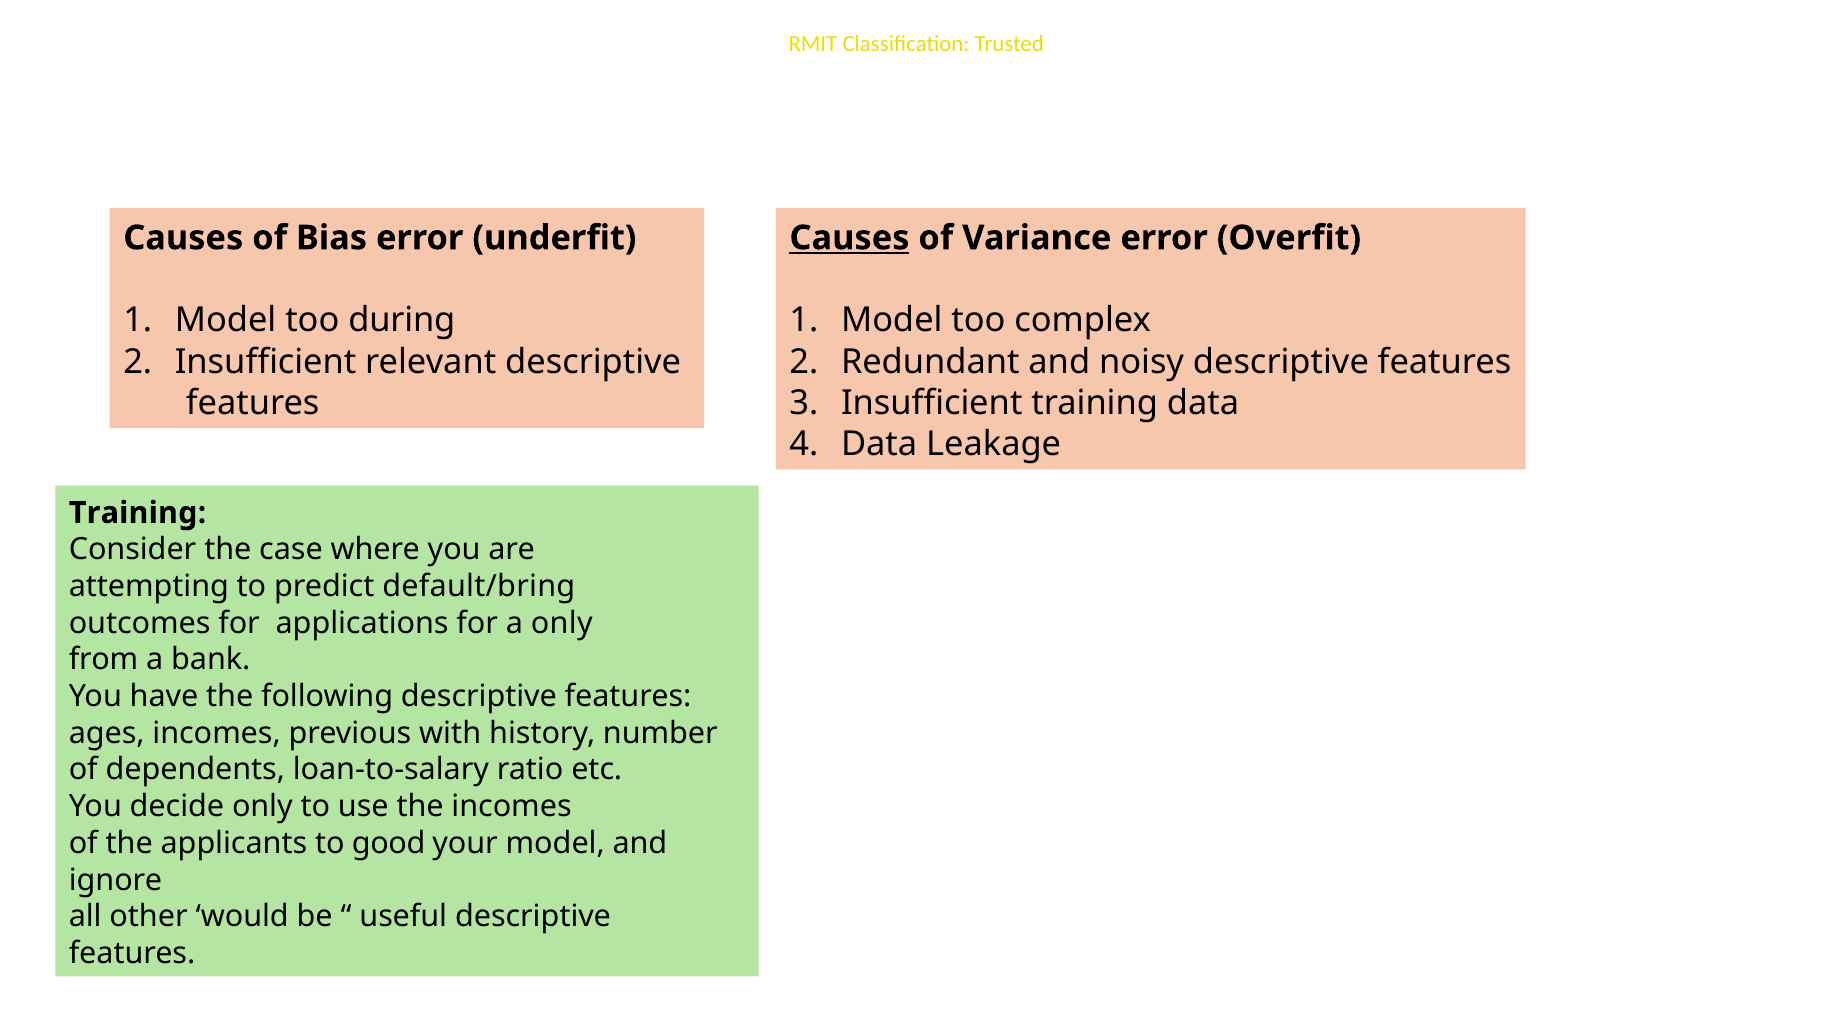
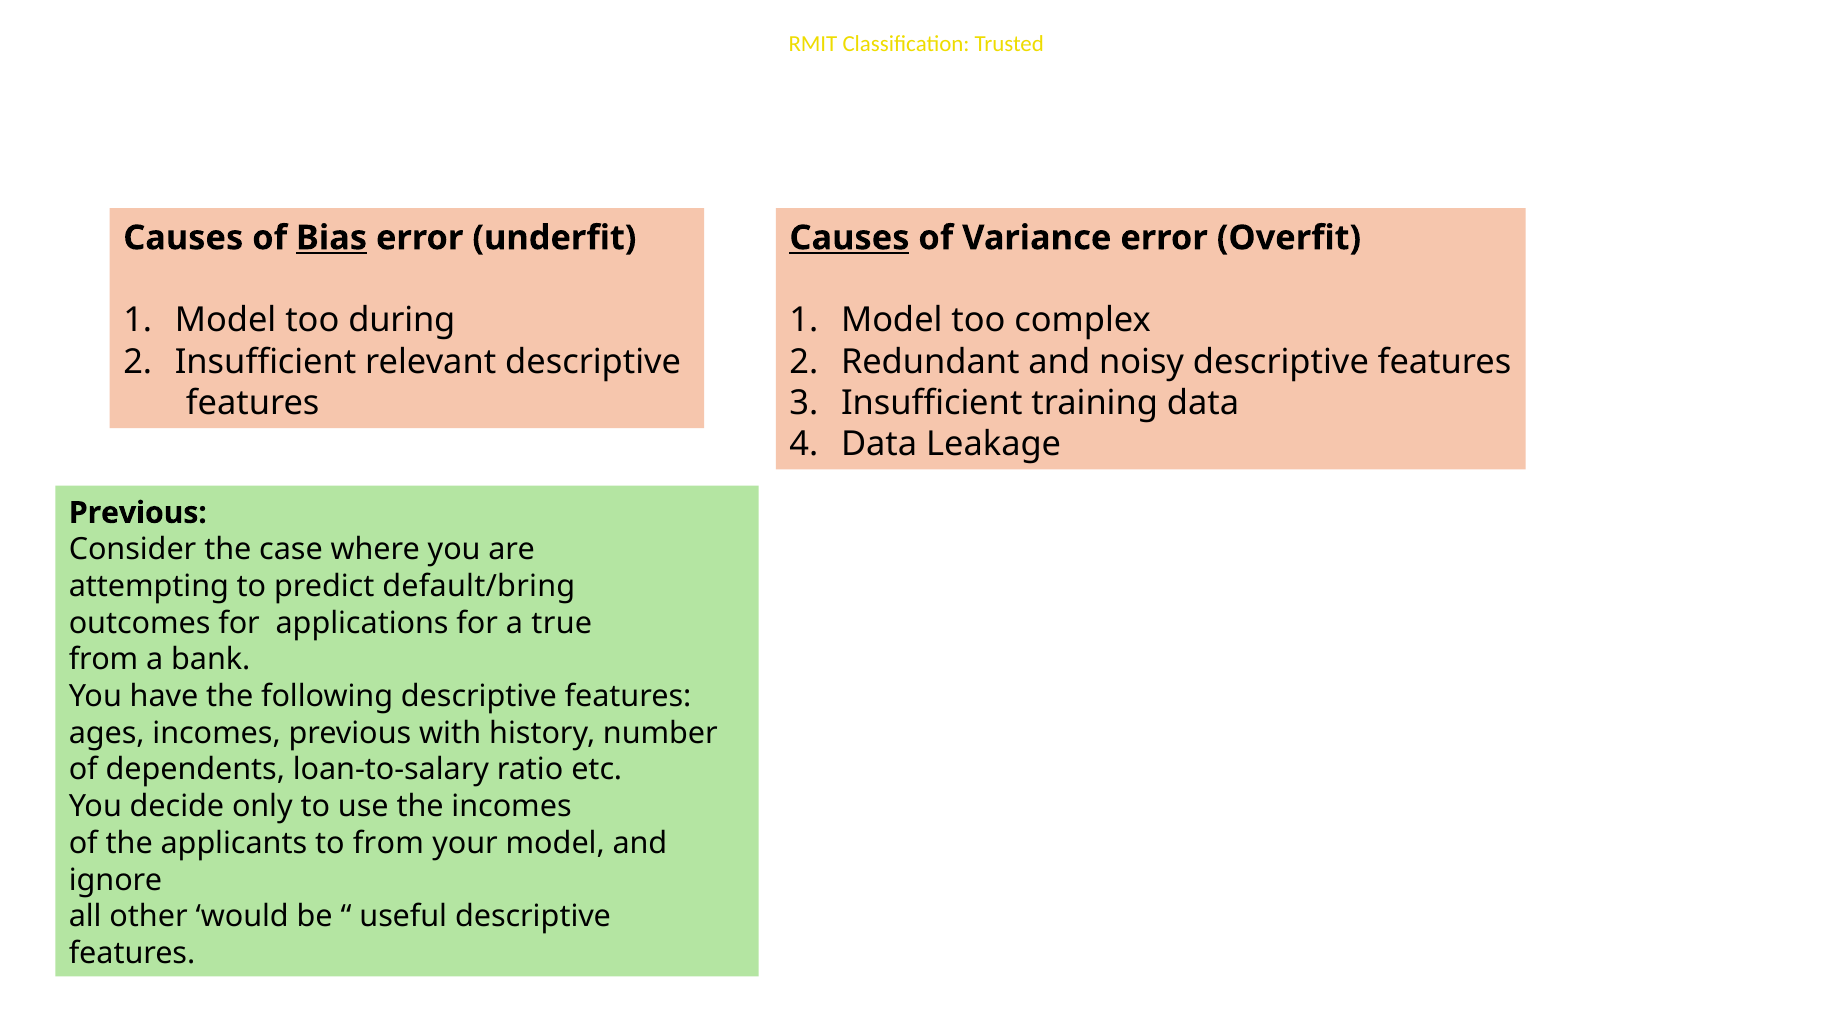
Bias underline: none -> present (332, 238)
Training: Training -> Previous (138, 513)
a only: only -> true (562, 623)
to good: good -> from (388, 843)
